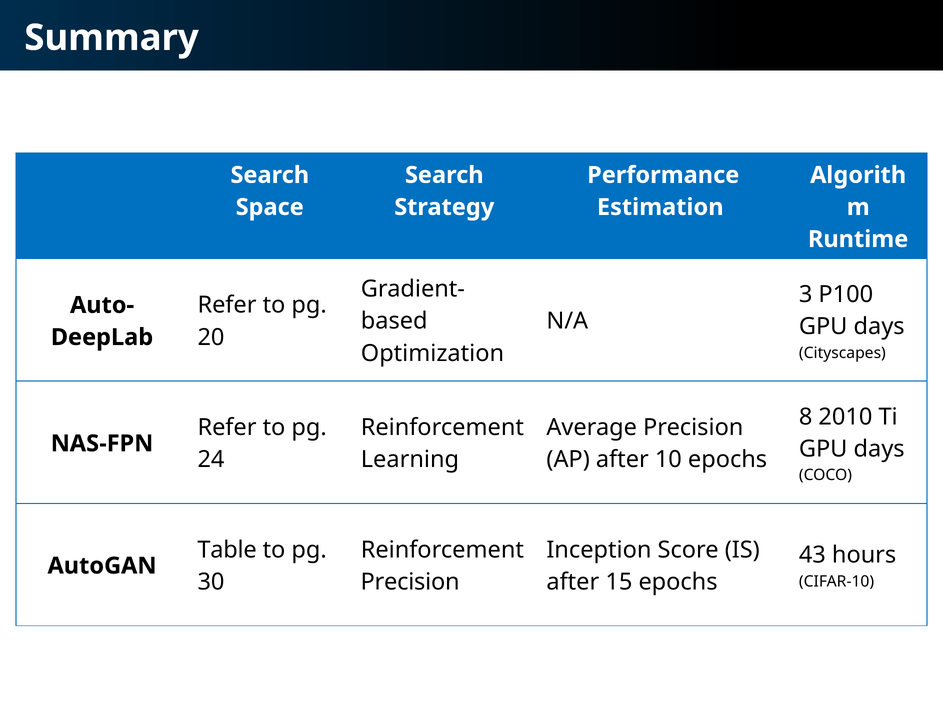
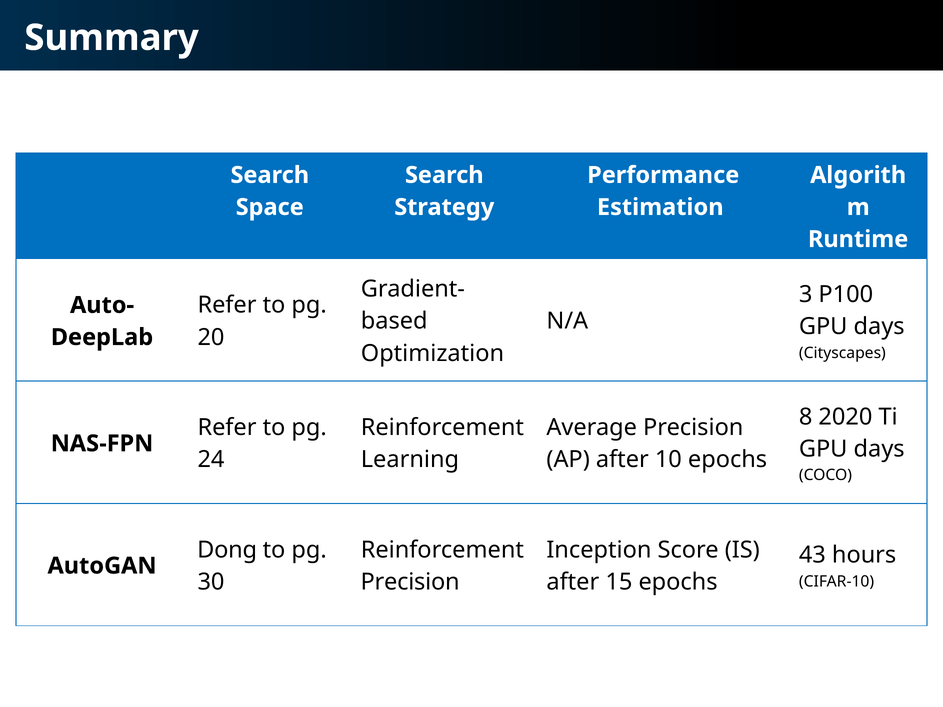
2010: 2010 -> 2020 (845, 417)
Table: Table -> Dong (227, 550)
